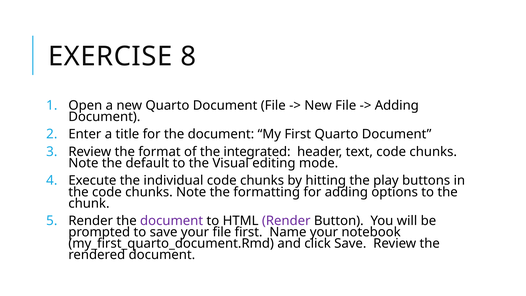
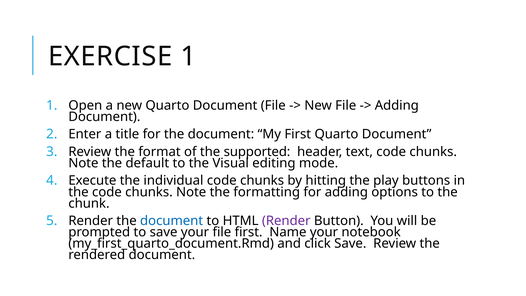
EXERCISE 8: 8 -> 1 (188, 56)
integrated: integrated -> supported (257, 152)
document colour: purple -> blue (172, 221)
